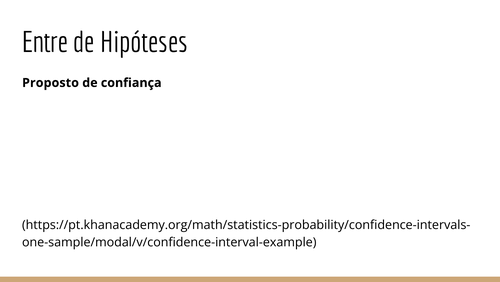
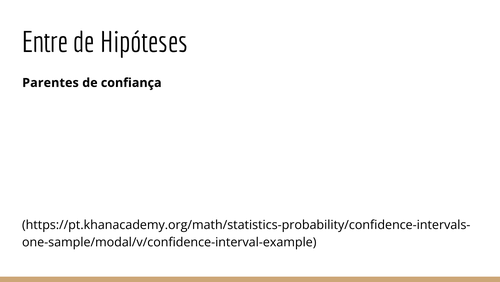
Proposto: Proposto -> Parentes (50, 83)
